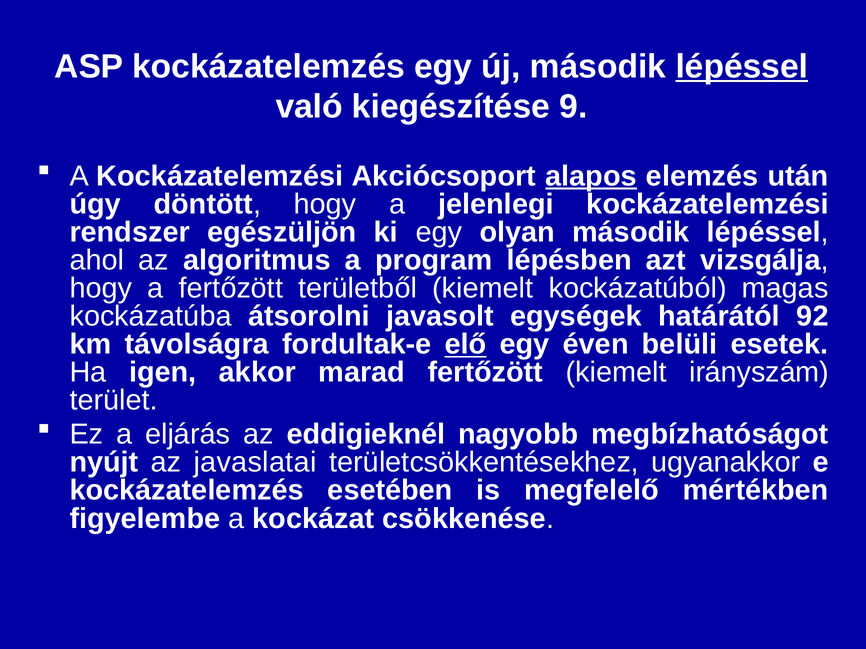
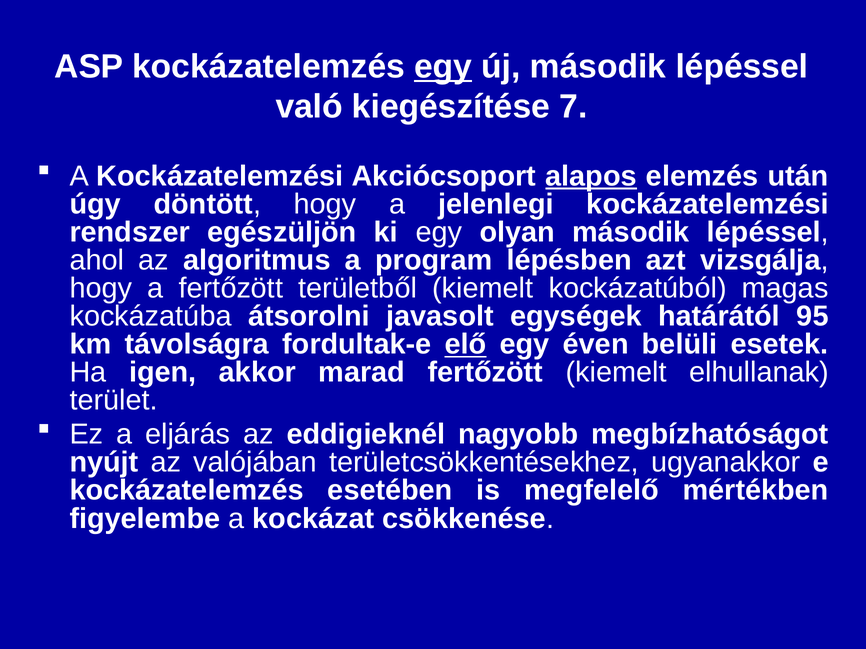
egy underline: none -> present (443, 67)
lépéssel underline: present -> none (742, 67)
9: 9 -> 7 (573, 107)
92: 92 -> 95 (813, 316)
irányszám: irányszám -> elhullanak (759, 373)
javaslatai: javaslatai -> valójában (255, 463)
